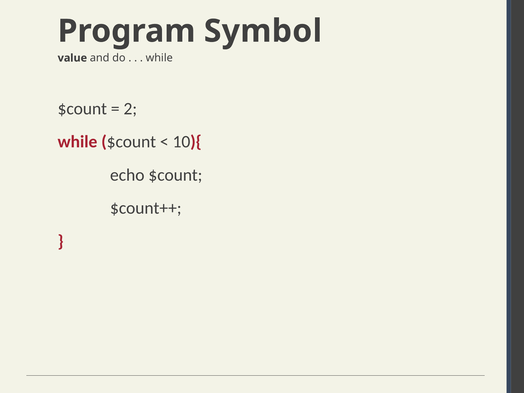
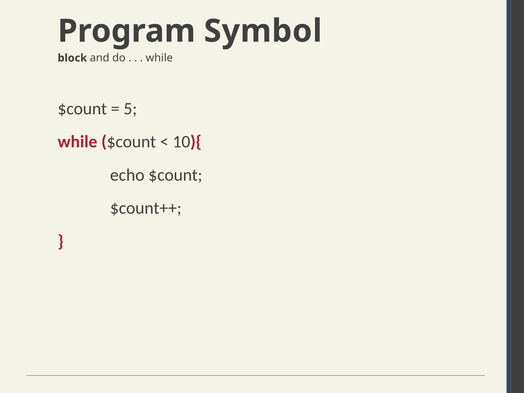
value: value -> block (72, 58)
2: 2 -> 5 (130, 109)
